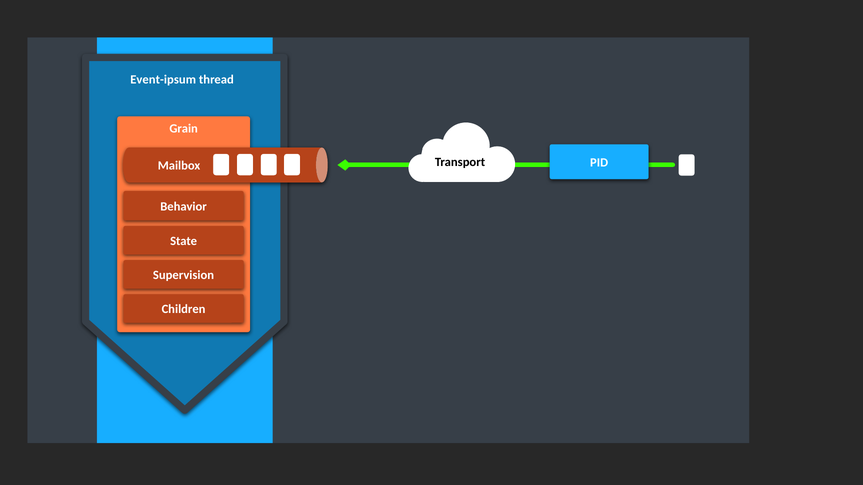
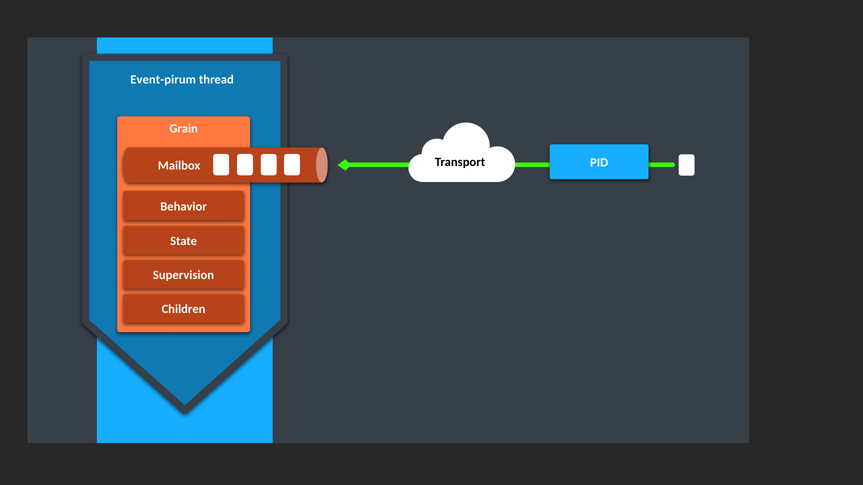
Event-ipsum: Event-ipsum -> Event-pirum (163, 80)
